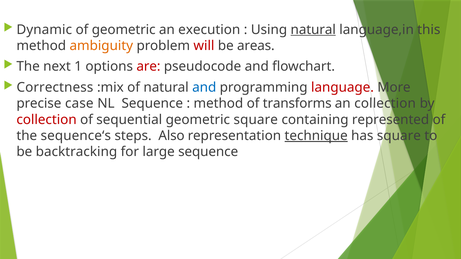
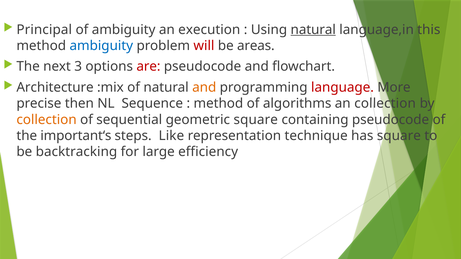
Dynamic: Dynamic -> Principal (44, 30)
of geometric: geometric -> ambiguity (124, 30)
ambiguity colour: orange -> blue (101, 46)
1: 1 -> 3 (78, 67)
Correctness: Correctness -> Architecture (55, 88)
and colour: blue -> orange (204, 88)
case: case -> then (79, 104)
transforms: transforms -> algorithms (297, 104)
collection colour: red -> orange (47, 120)
containing represented: represented -> pseudocode (391, 120)
sequence‘s: sequence‘s -> important‘s (76, 136)
Also: Also -> Like (171, 136)
technique underline: present -> none (316, 136)
large sequence: sequence -> efficiency (208, 152)
